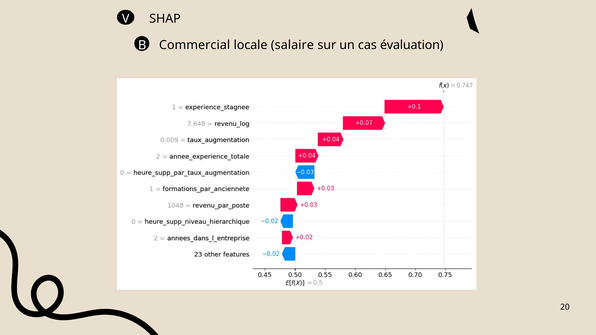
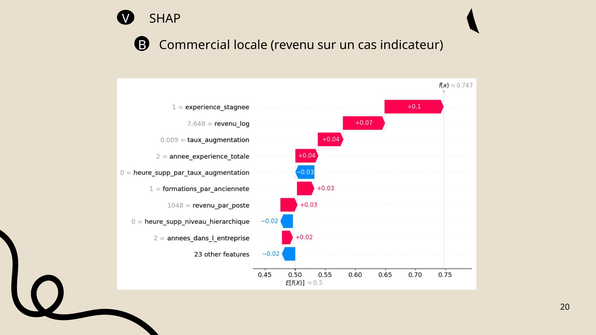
salaire: salaire -> revenu (293, 45)
évaluation: évaluation -> indicateur (412, 45)
